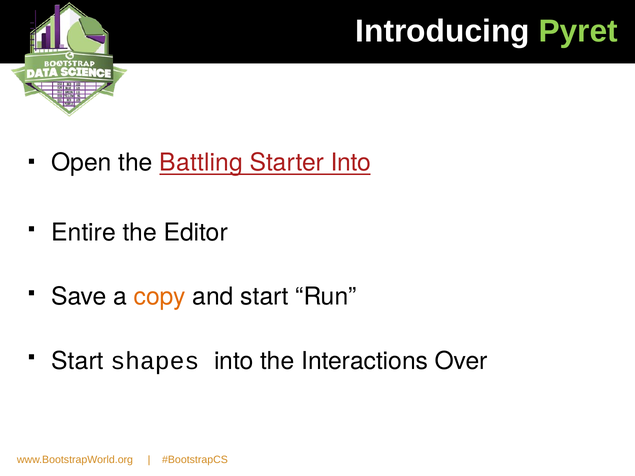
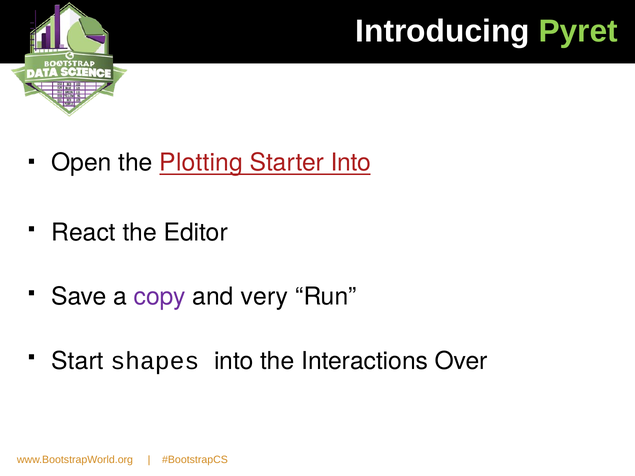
Battling: Battling -> Plotting (201, 163)
Entire: Entire -> React (84, 233)
copy colour: orange -> purple (160, 297)
and start: start -> very (264, 297)
